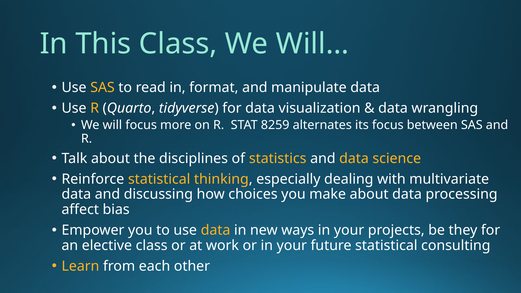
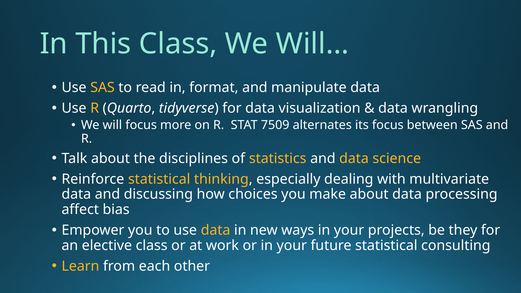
8259: 8259 -> 7509 (275, 125)
